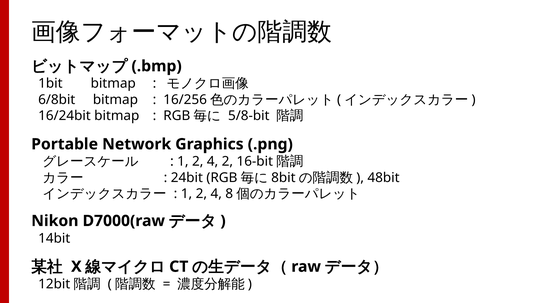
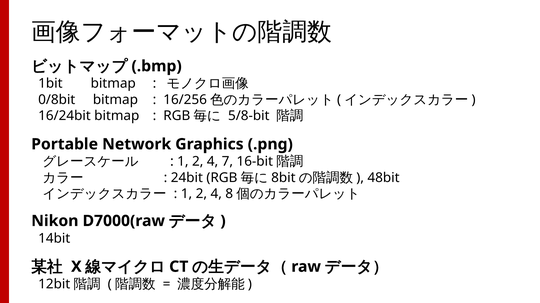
6/8bit: 6/8bit -> 0/8bit (57, 100)
4 2: 2 -> 7 (227, 162)
